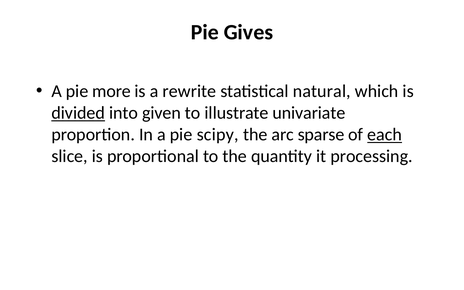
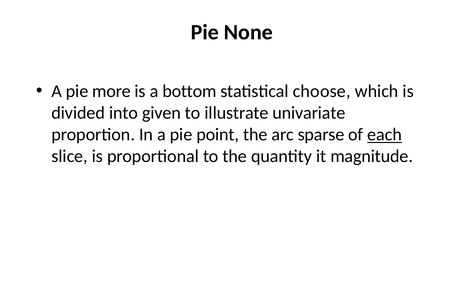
Gives: Gives -> None (248, 32)
rewrite: rewrite -> bottom (189, 91)
natural: natural -> choose (322, 91)
divided underline: present -> none (78, 113)
scipy: scipy -> point (218, 135)
processing: processing -> magnitude (372, 156)
